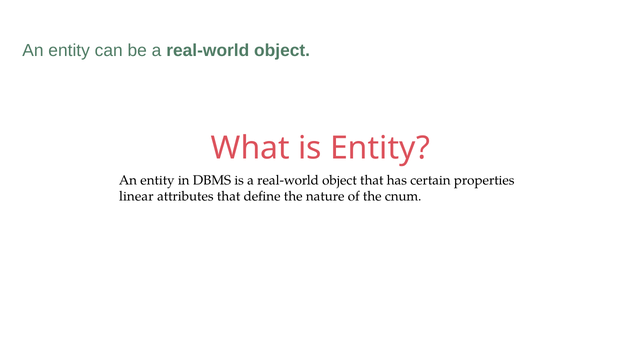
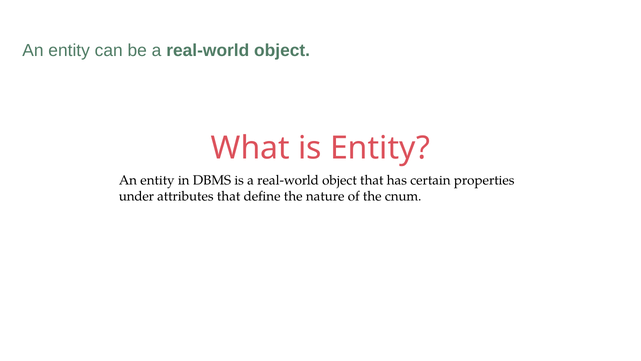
linear: linear -> under (136, 196)
